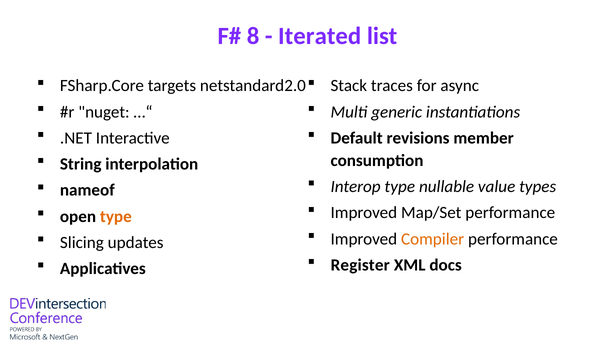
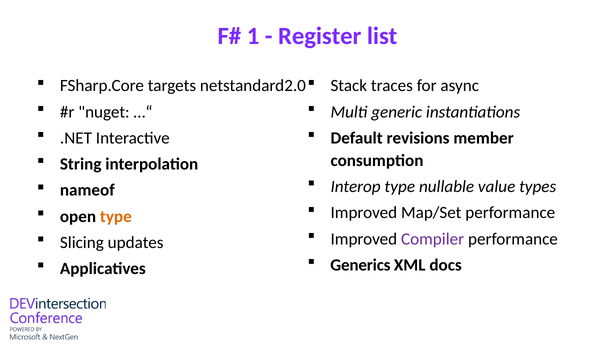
8: 8 -> 1 (253, 36)
Iterated: Iterated -> Register (320, 36)
Compiler colour: orange -> purple (433, 239)
Register: Register -> Generics (360, 265)
